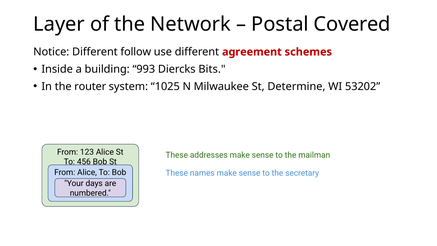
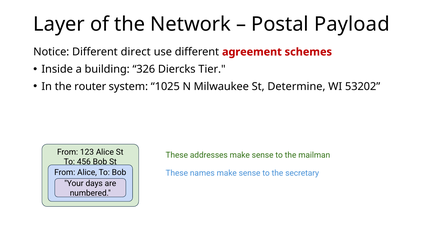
Covered: Covered -> Payload (352, 24)
follow: follow -> direct (136, 52)
993: 993 -> 326 (144, 69)
Bits: Bits -> Tier (212, 69)
